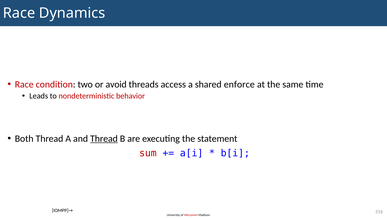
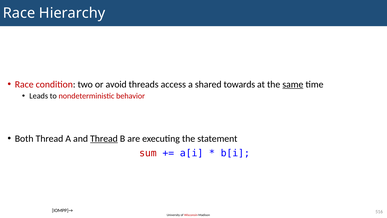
Dynamics: Dynamics -> Hierarchy (72, 13)
enforce: enforce -> towards (239, 84)
same underline: none -> present (293, 84)
